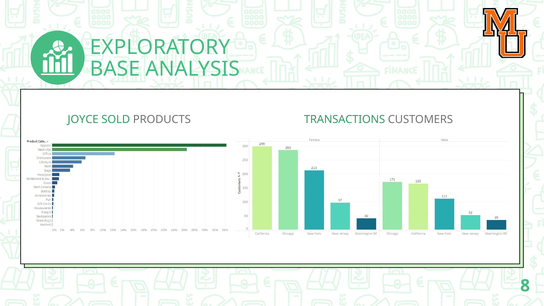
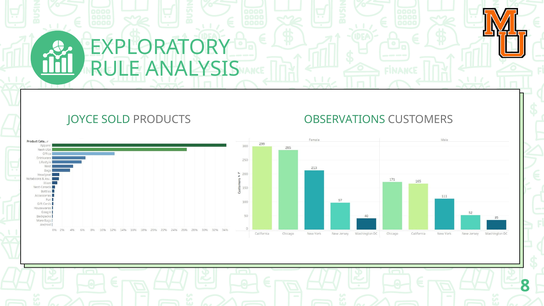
BASE: BASE -> RULE (115, 69)
TRANSACTIONS: TRANSACTIONS -> OBSERVATIONS (345, 120)
